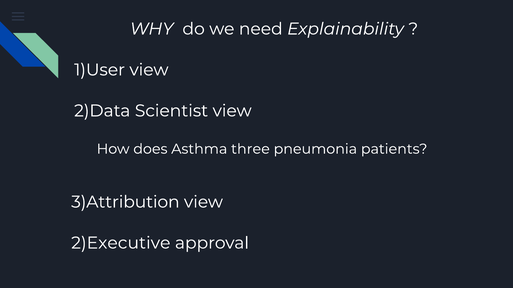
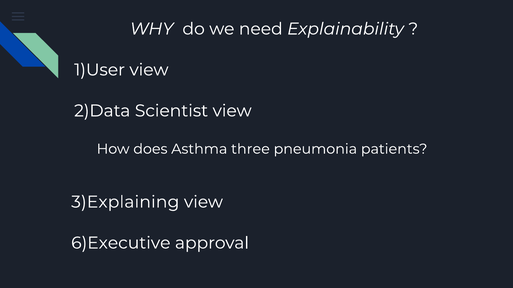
3)Attribution: 3)Attribution -> 3)Explaining (125, 202)
2)Executive: 2)Executive -> 6)Executive (121, 243)
